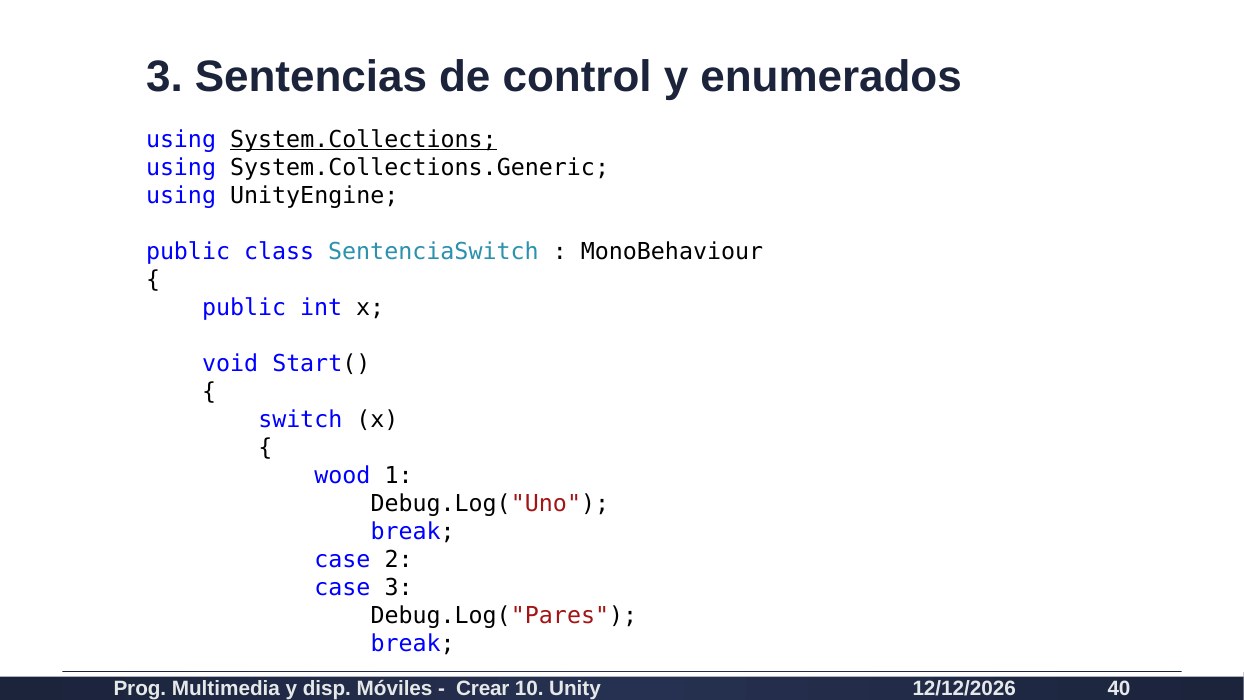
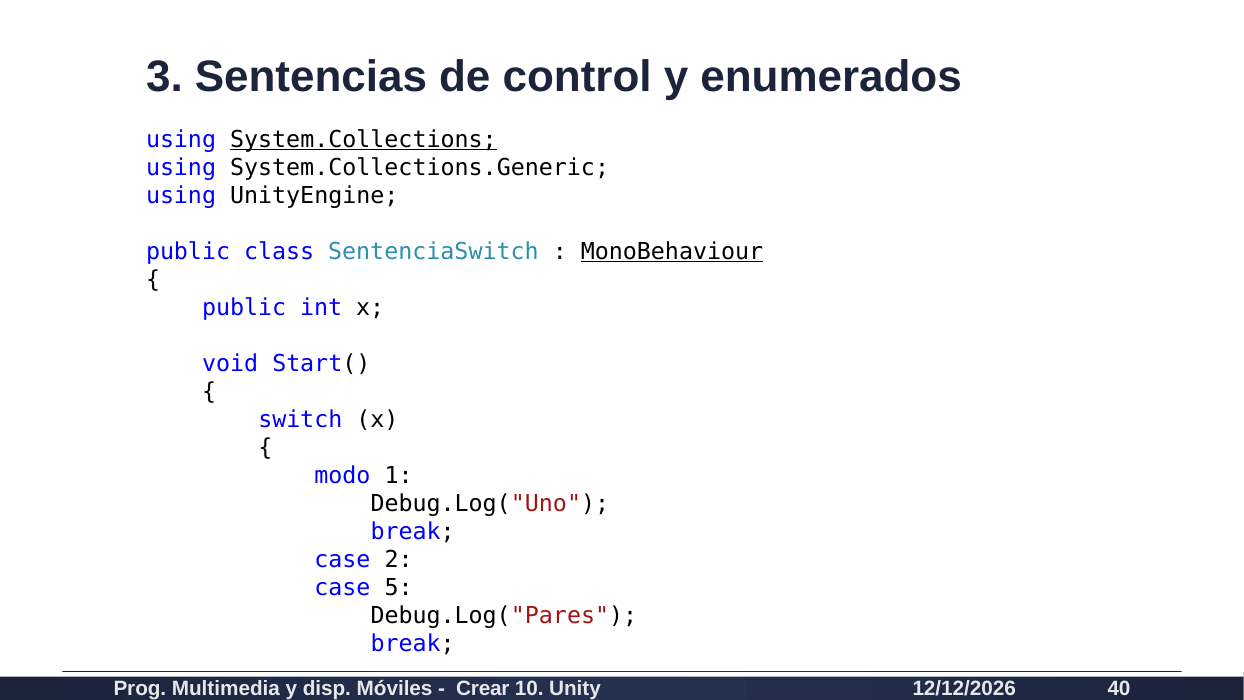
MonoBehaviour underline: none -> present (672, 252)
wood: wood -> modo (342, 476)
case 3: 3 -> 5 (399, 587)
